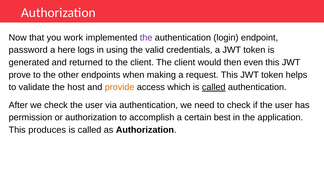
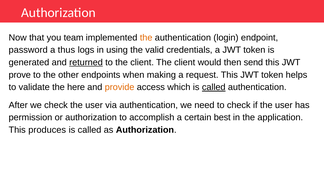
work: work -> team (74, 38)
the colour: purple -> orange (146, 38)
here: here -> thus (66, 50)
returned underline: none -> present (86, 63)
even: even -> send (253, 63)
host: host -> here (76, 87)
